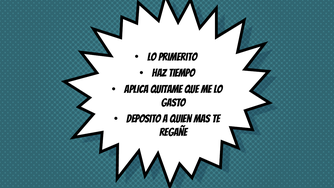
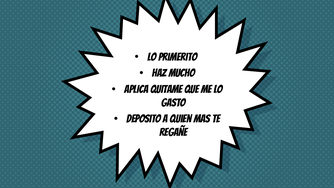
TIEMPO: TIEMPO -> MUCHO (182, 73)
